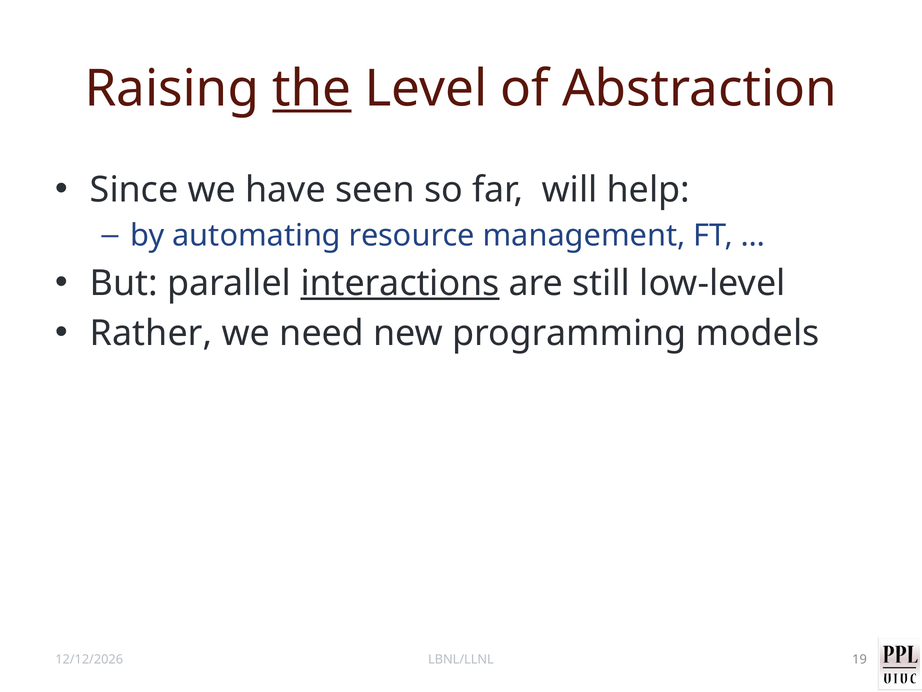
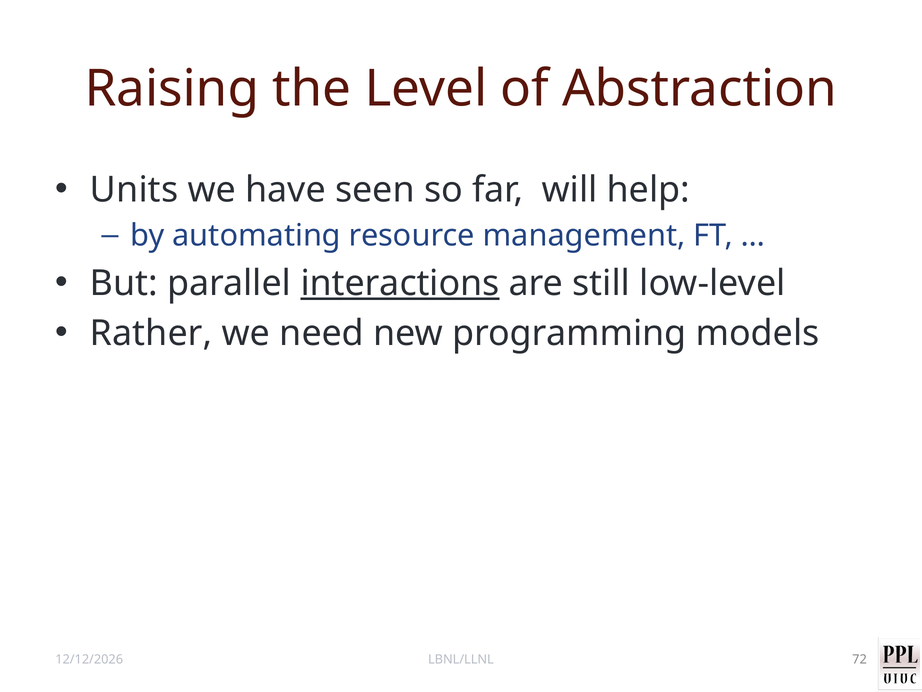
the underline: present -> none (312, 89)
Since: Since -> Units (134, 190)
19: 19 -> 72 (860, 659)
